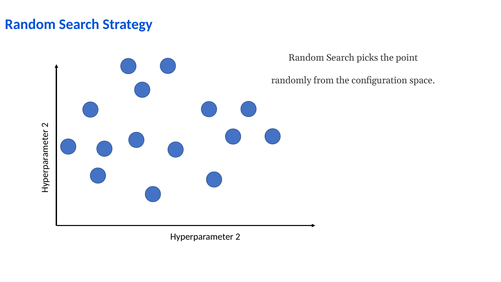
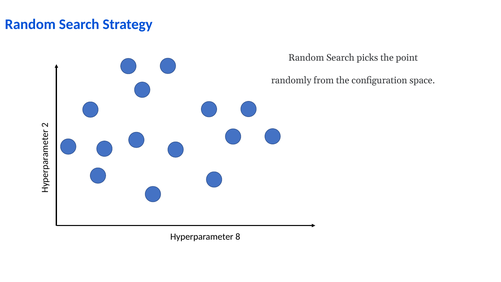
Hyperparameter 2: 2 -> 8 (238, 236)
